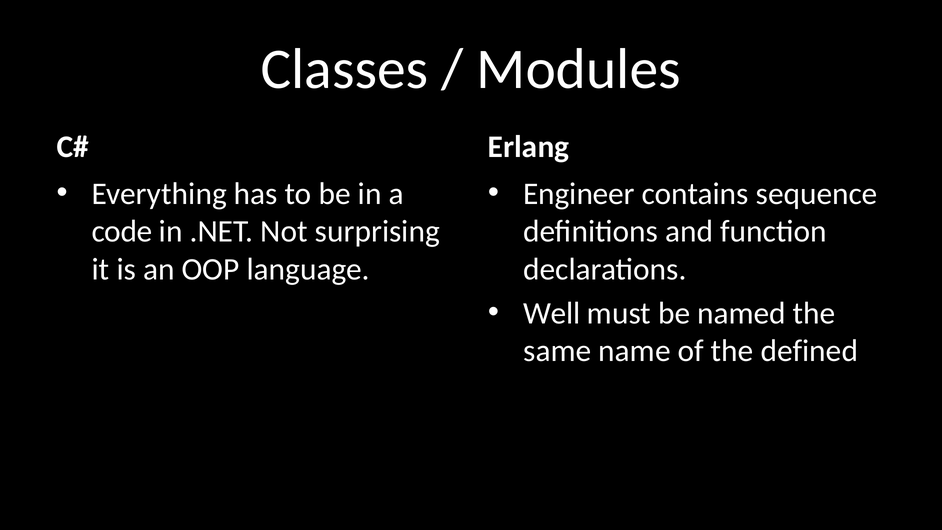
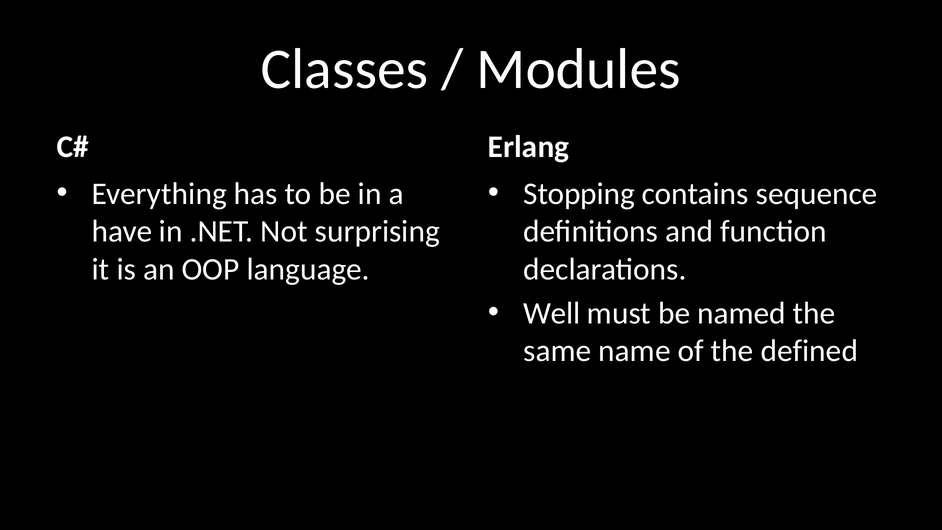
Engineer: Engineer -> Stopping (579, 194)
code: code -> have (122, 231)
